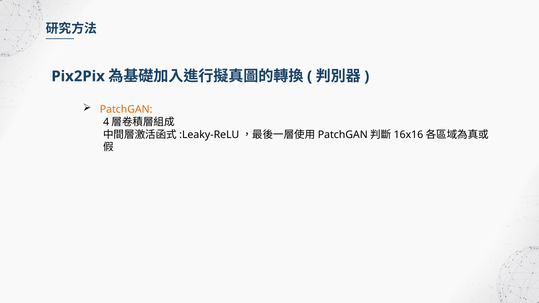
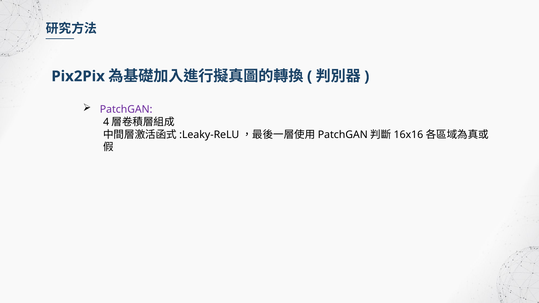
PatchGAN colour: orange -> purple (126, 110)
